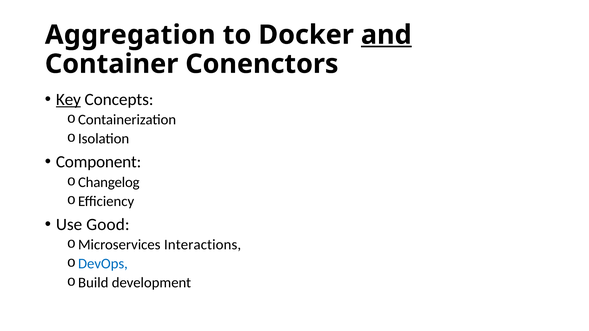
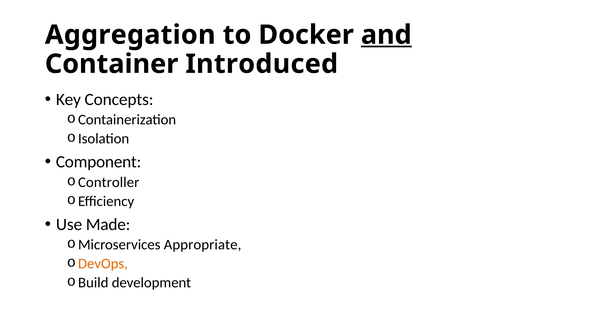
Conenctors: Conenctors -> Introduced (262, 64)
Key underline: present -> none (68, 100)
Changelog: Changelog -> Controller (109, 182)
Good: Good -> Made (108, 225)
Interactions: Interactions -> Appropriate (203, 245)
DevOps colour: blue -> orange (103, 264)
